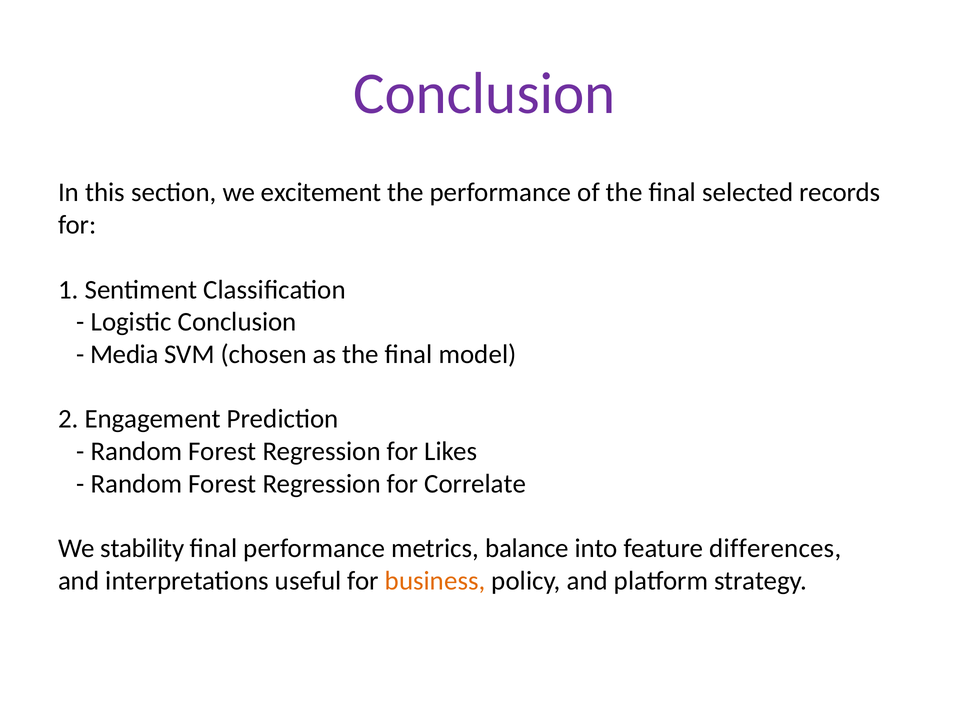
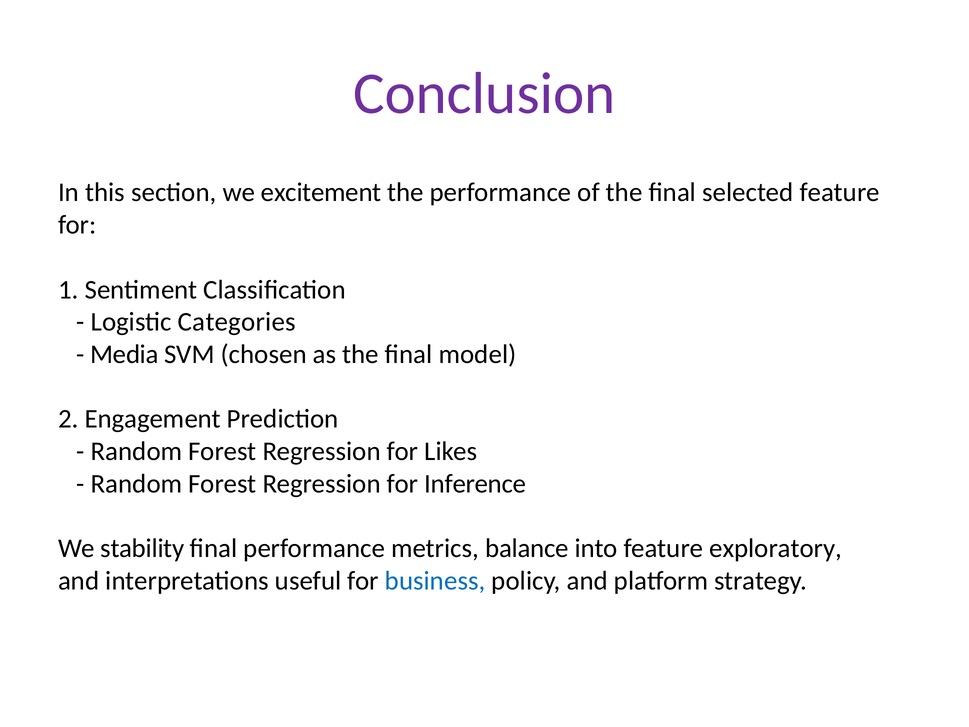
selected records: records -> feature (840, 193)
Logistic Conclusion: Conclusion -> Categories (237, 322)
Correlate: Correlate -> Inference (475, 484)
differences: differences -> exploratory (776, 548)
business colour: orange -> blue (435, 581)
